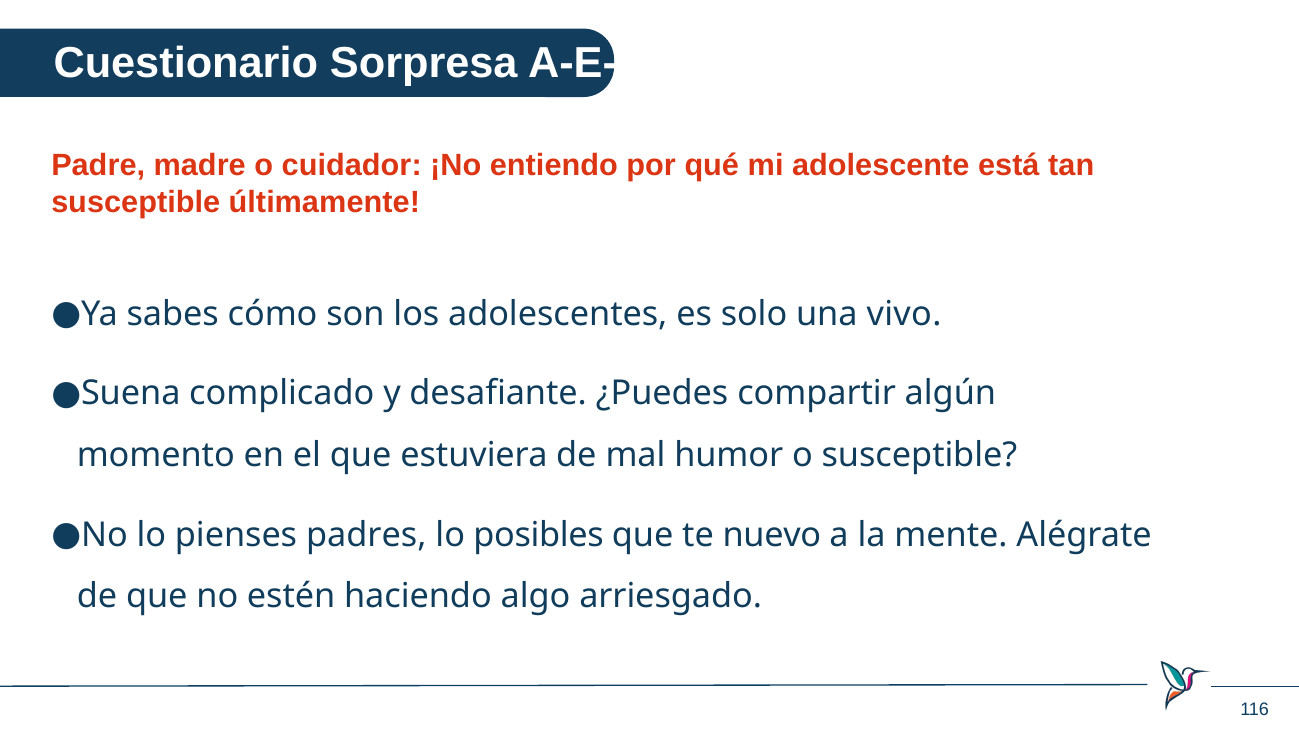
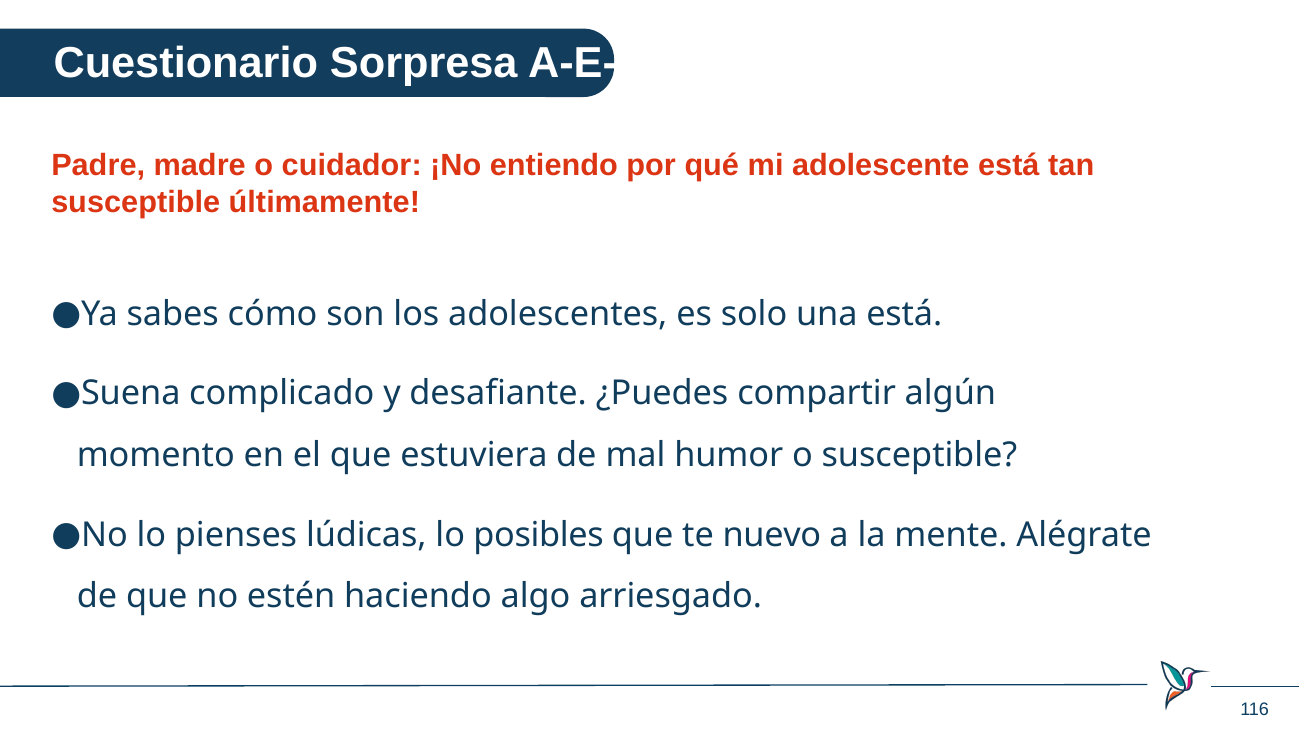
una vivo: vivo -> está (904, 314)
padres: padres -> lúdicas (366, 535)
